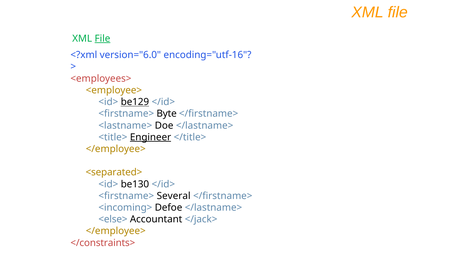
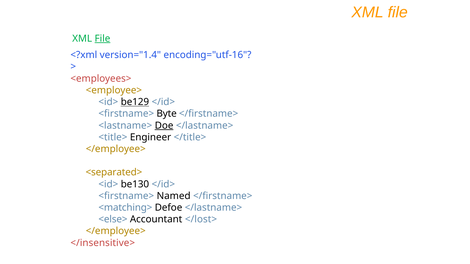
version="6.0: version="6.0 -> version="1.4 (130, 55)
Doe underline: none -> present (164, 126)
Engineer underline: present -> none (151, 137)
Several: Several -> Named (174, 196)
<incoming>: <incoming> -> <matching> (125, 208)
</jack>: </jack> -> </lost> (201, 220)
</constraints>: </constraints> -> </insensitive> (103, 243)
